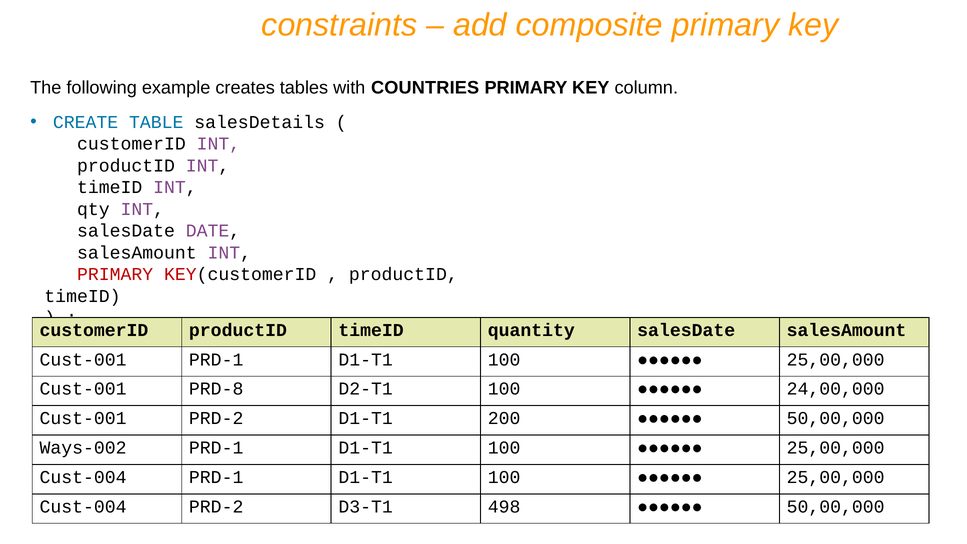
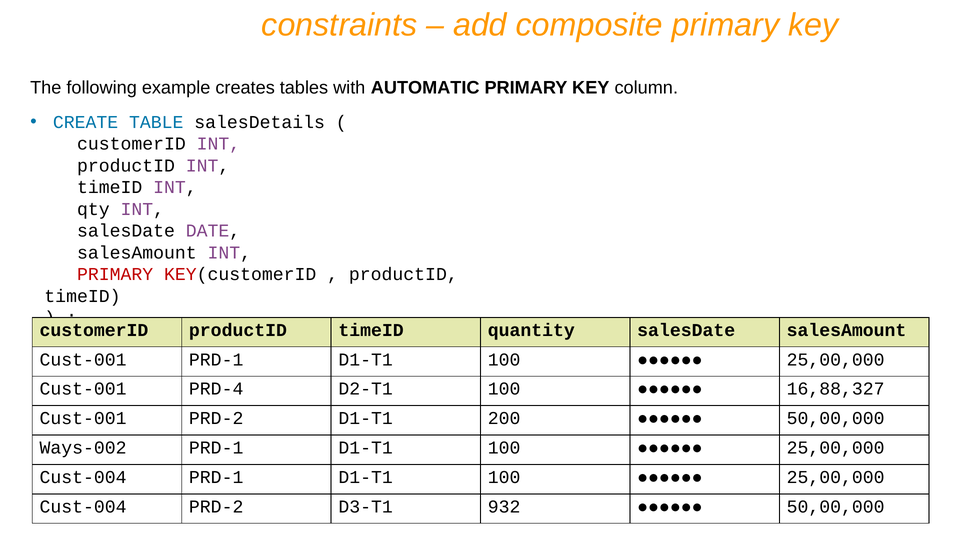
COUNTRIES: COUNTRIES -> AUTOMATIC (425, 88)
PRD-8: PRD-8 -> PRD-4 (216, 389)
24,00,000: 24,00,000 -> 16,88,327 (836, 389)
498: 498 -> 932 (504, 507)
